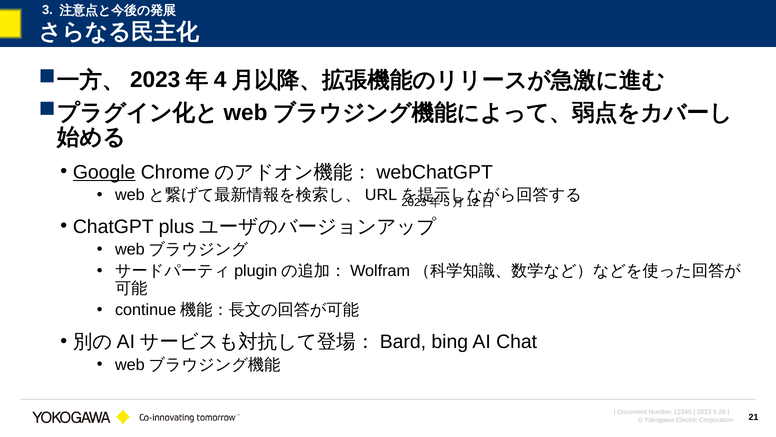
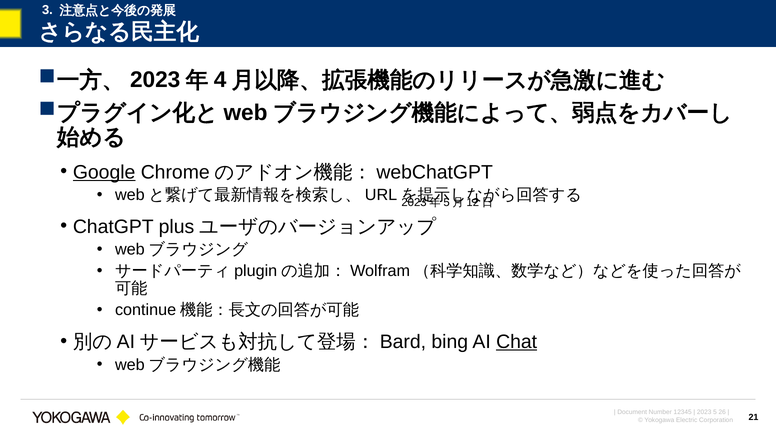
Chat underline: none -> present (517, 341)
